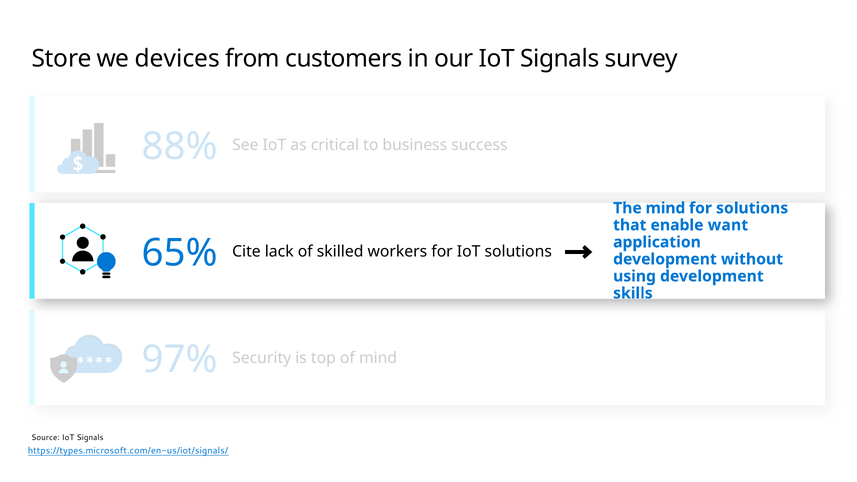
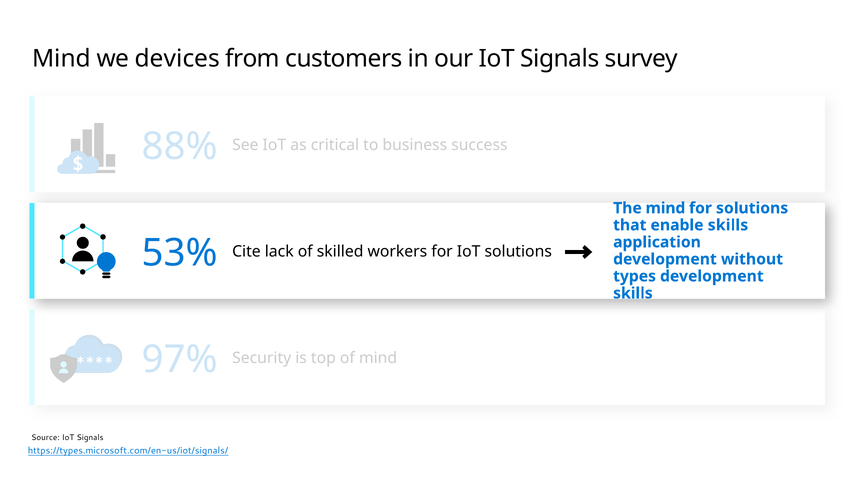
Store: Store -> Mind (62, 58)
enable want: want -> skills (728, 225)
65%: 65% -> 53% (180, 253)
using: using -> types (635, 276)
